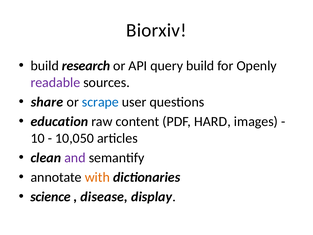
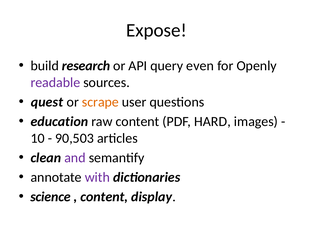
Biorxiv: Biorxiv -> Expose (156, 30)
query build: build -> even (200, 66)
share: share -> quest (47, 102)
scrape colour: blue -> orange (100, 102)
10,050: 10,050 -> 90,503 (75, 138)
with colour: orange -> purple (97, 177)
disease: disease -> content (104, 196)
